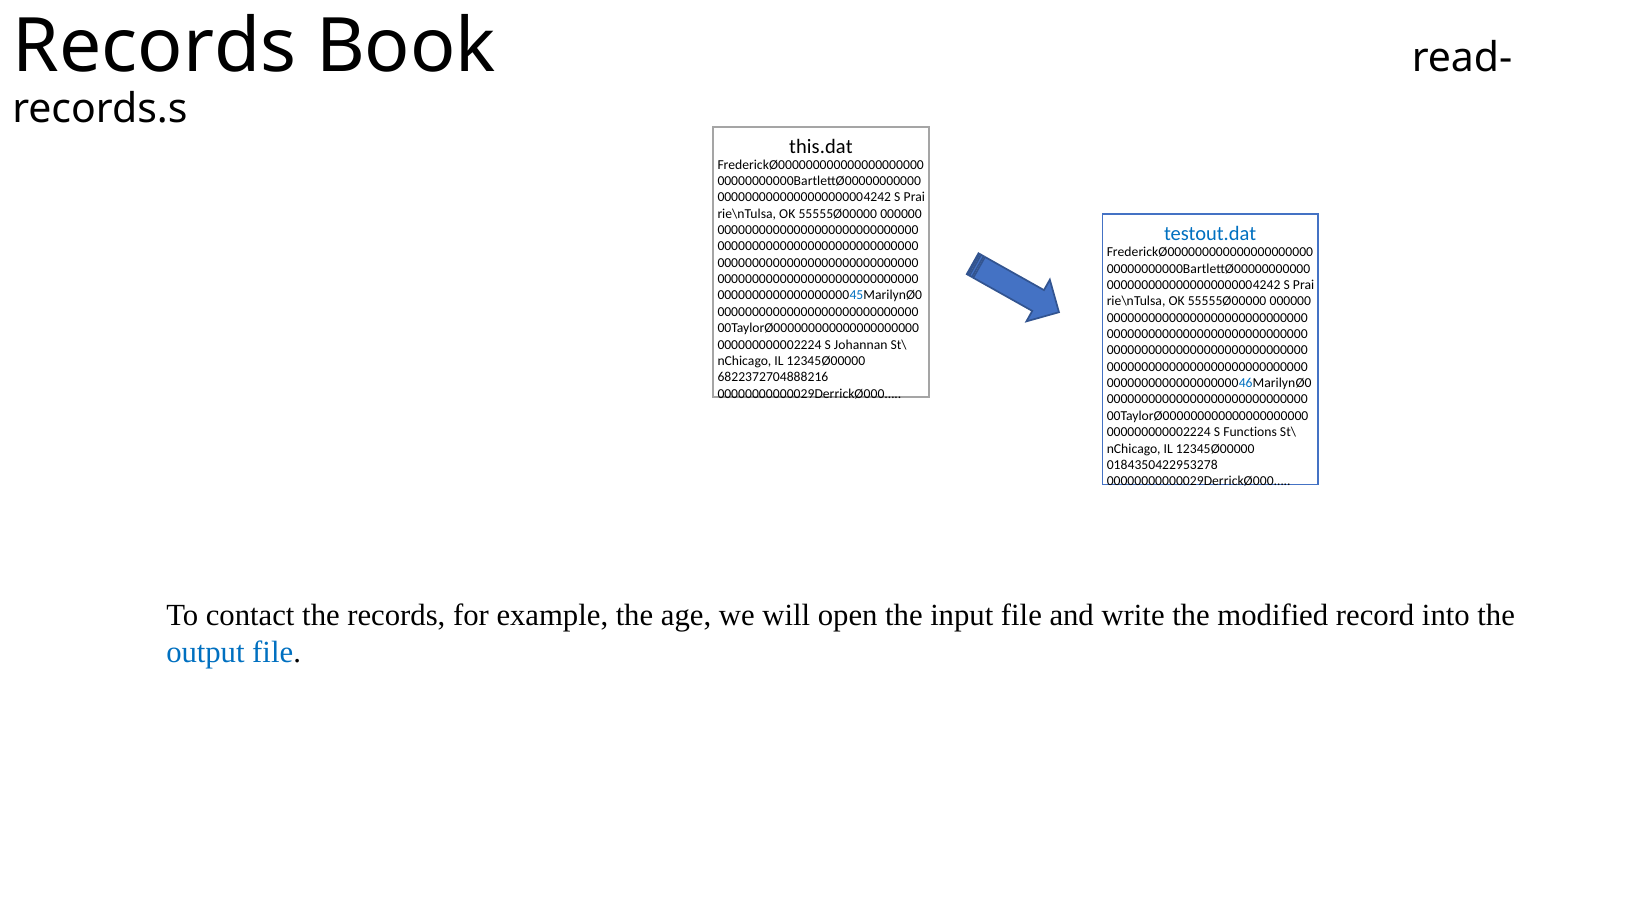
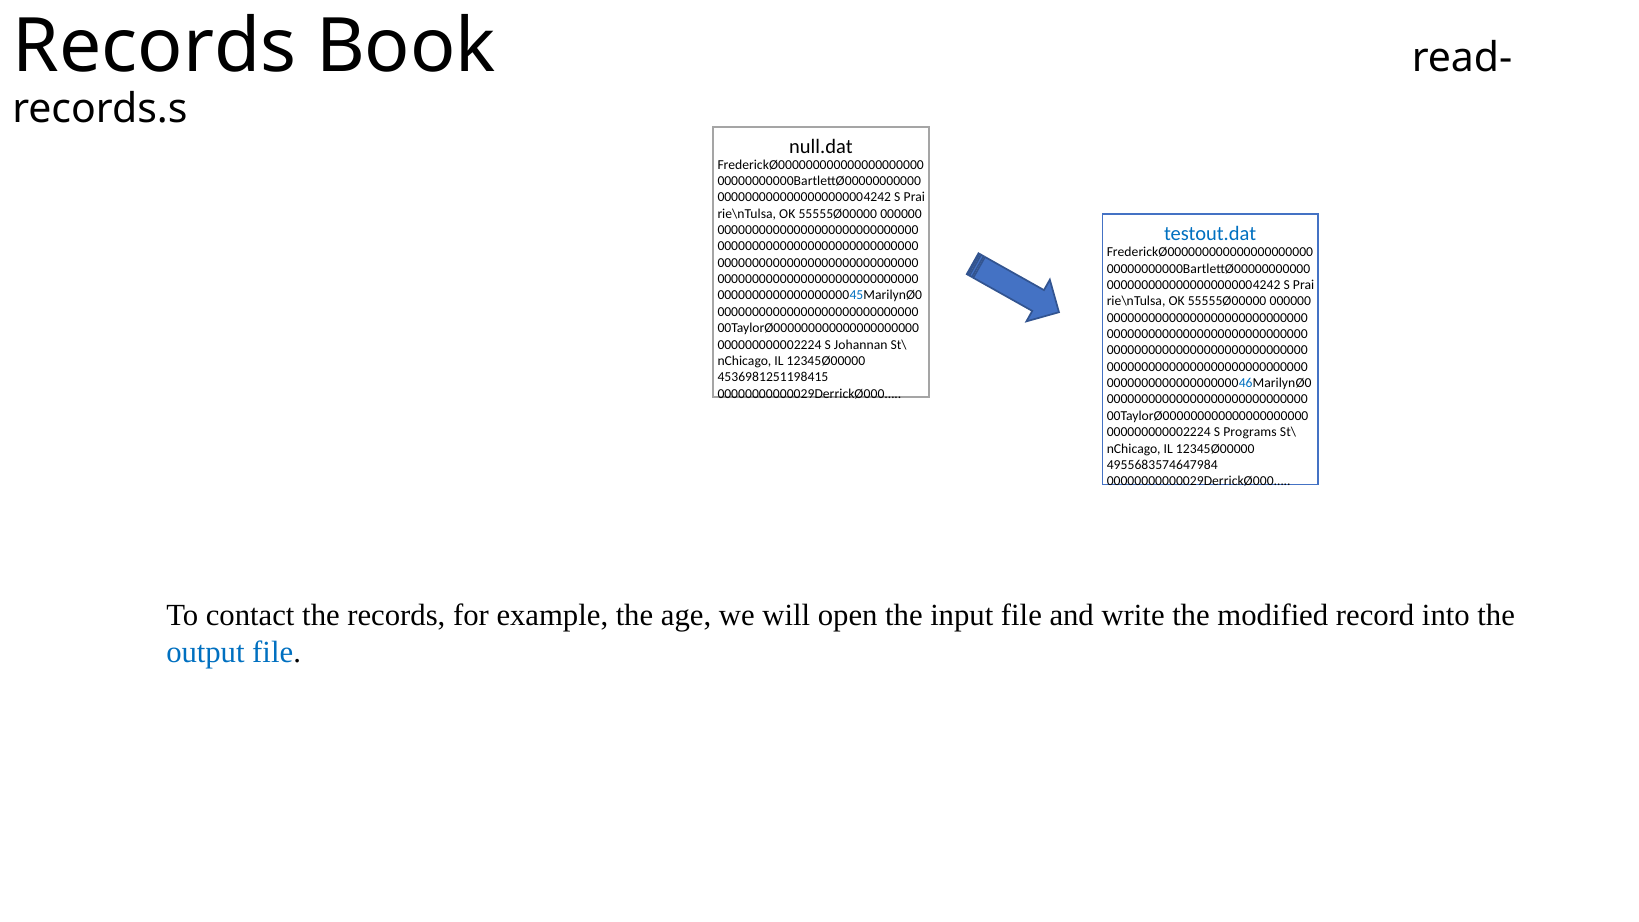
this.dat: this.dat -> null.dat (821, 146)
6822372704888216: 6822372704888216 -> 4536981251198415 (773, 377)
Functions: Functions -> Programs (1250, 432)
0184350422953278: 0184350422953278 -> 4955683574647984 (1162, 465)
